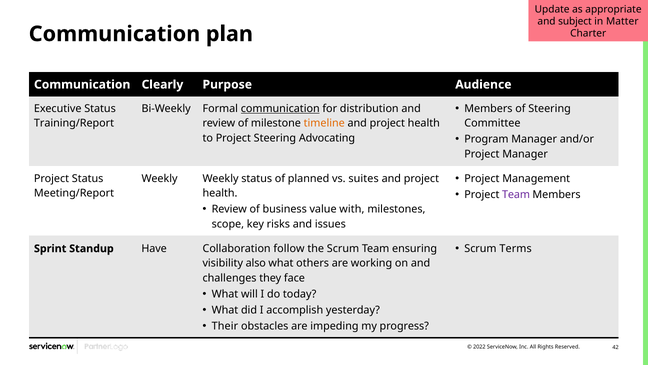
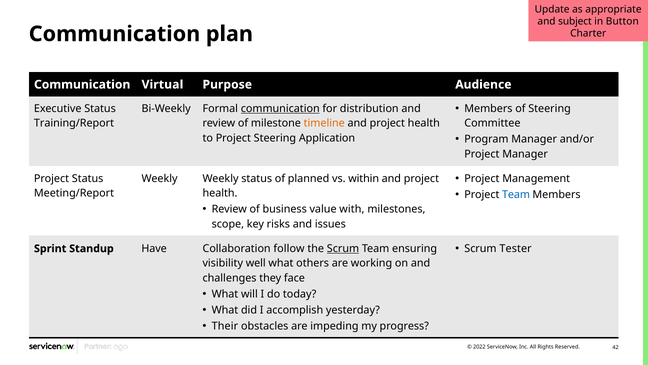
Matter: Matter -> Button (622, 21)
Clearly: Clearly -> Virtual (162, 84)
Advocating: Advocating -> Application (327, 138)
suites: suites -> within (364, 178)
Team colour: purple -> blue (516, 194)
Terms: Terms -> Tester (516, 248)
Scrum underline: none -> present (343, 248)
also: also -> well (256, 263)
